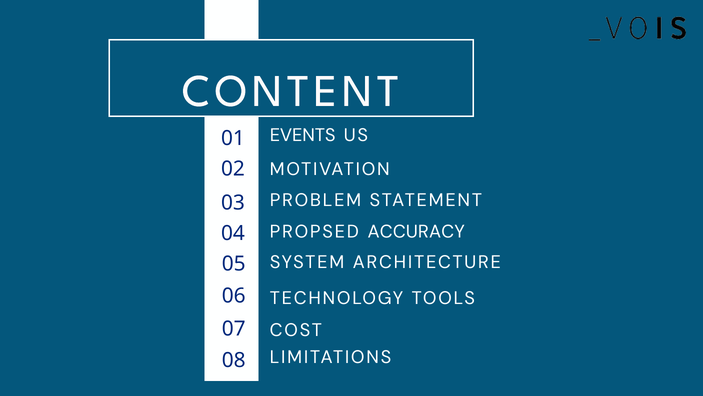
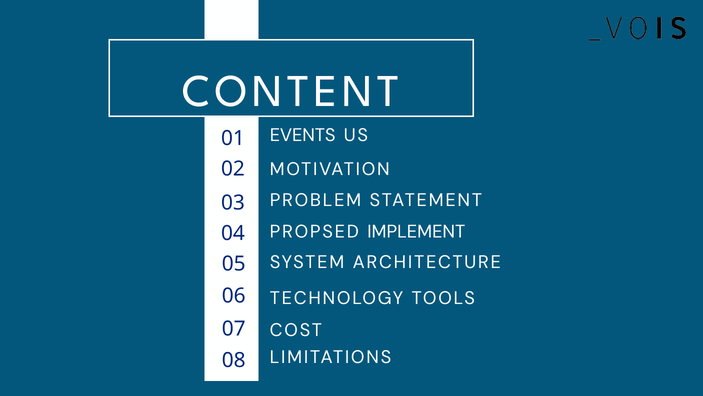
ACCURACY: ACCURACY -> IMPLEMENT (416, 231)
